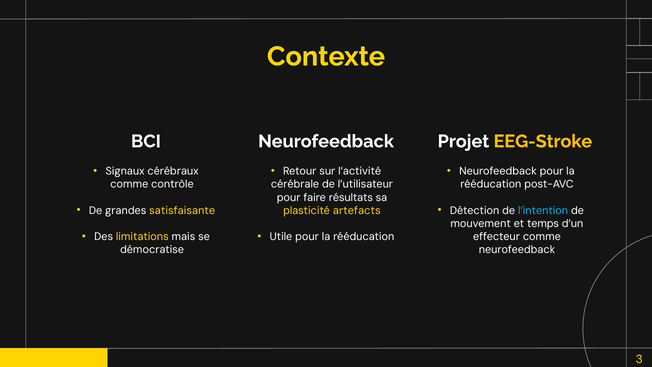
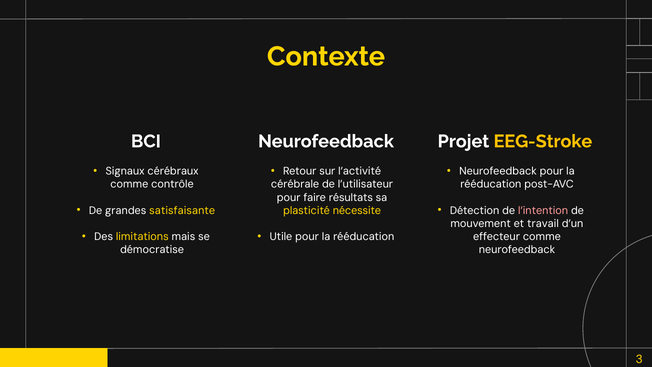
l’intention colour: light blue -> pink (543, 210)
artefacts: artefacts -> nécessite (357, 210)
temps: temps -> travail (543, 223)
